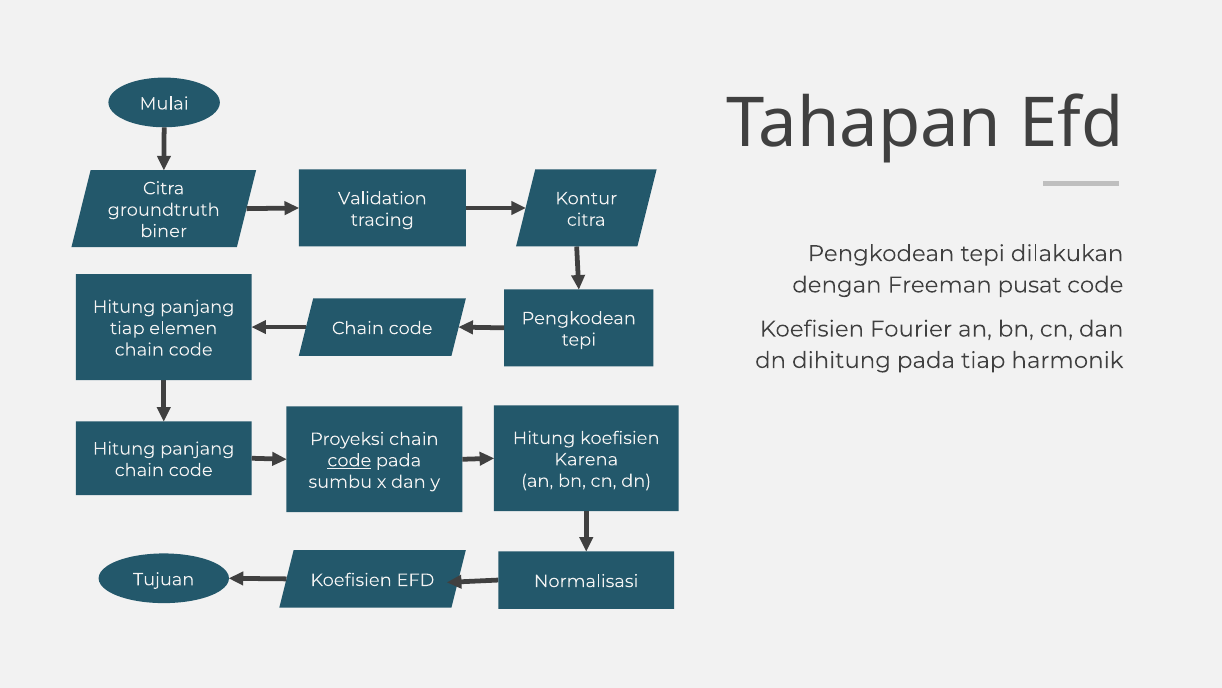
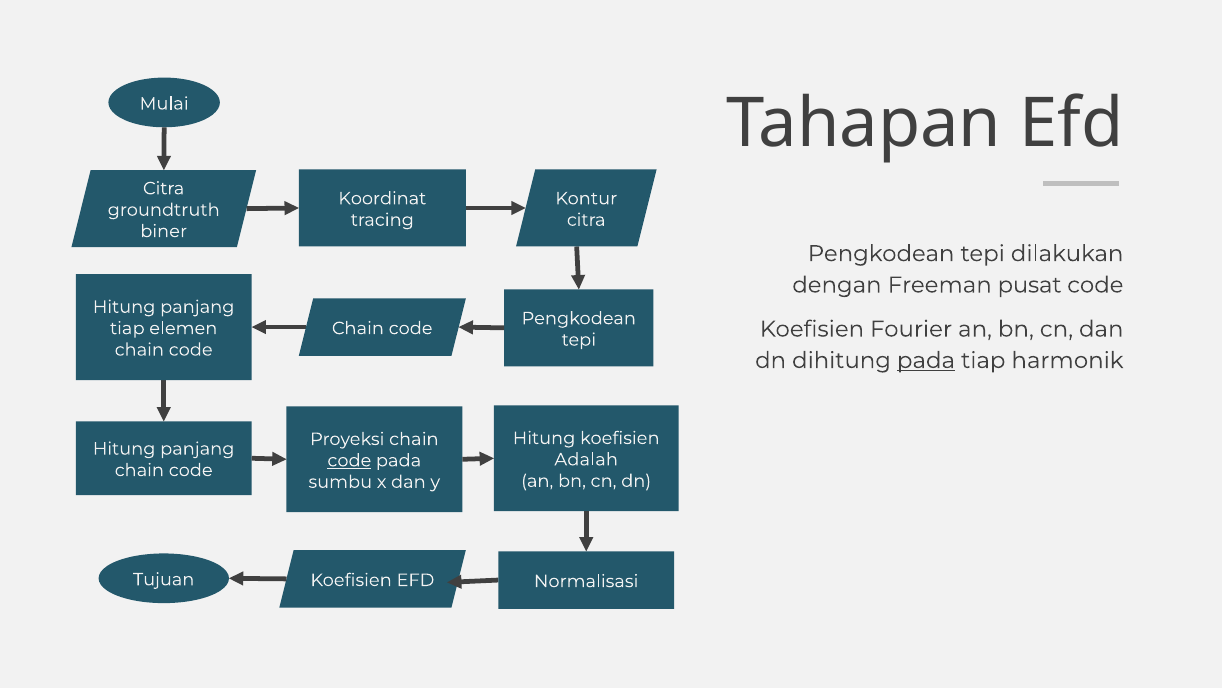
Validation: Validation -> Koordinat (382, 198)
pada underline: none -> present (926, 360)
Karena: Karena -> Adalah (586, 459)
